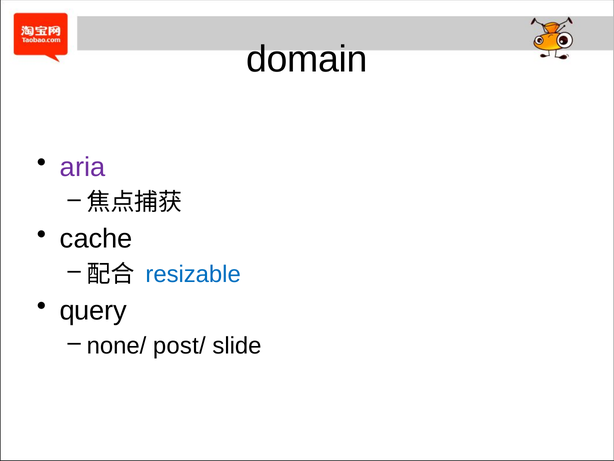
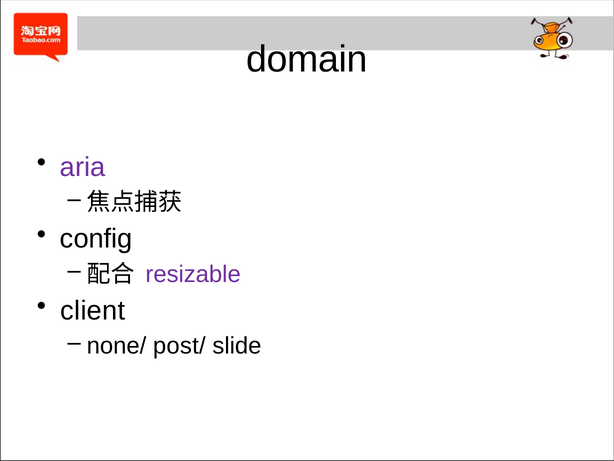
cache: cache -> config (96, 239)
resizable colour: blue -> purple (193, 274)
query: query -> client (93, 310)
